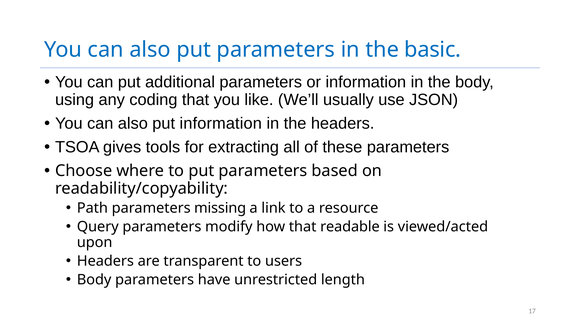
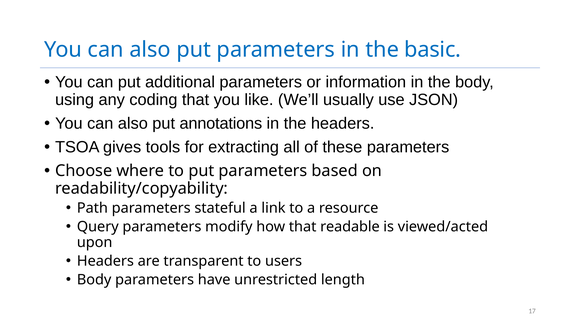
put information: information -> annotations (221, 124)
missing: missing -> stateful (220, 208)
